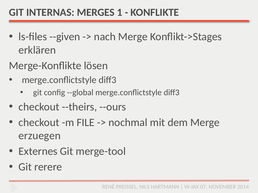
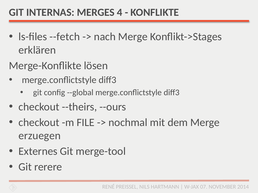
1: 1 -> 4 (120, 12)
--given: --given -> --fetch (65, 37)
